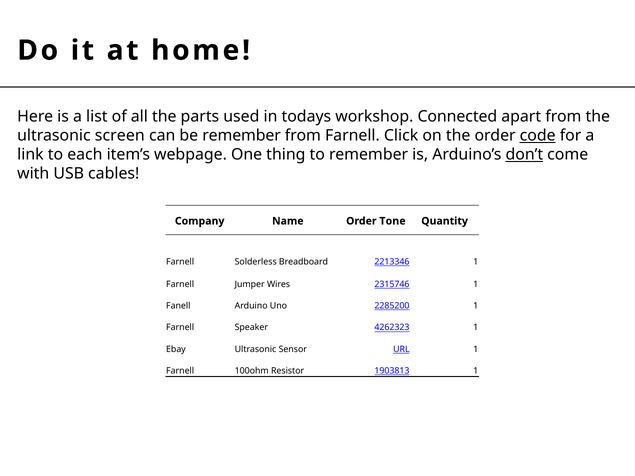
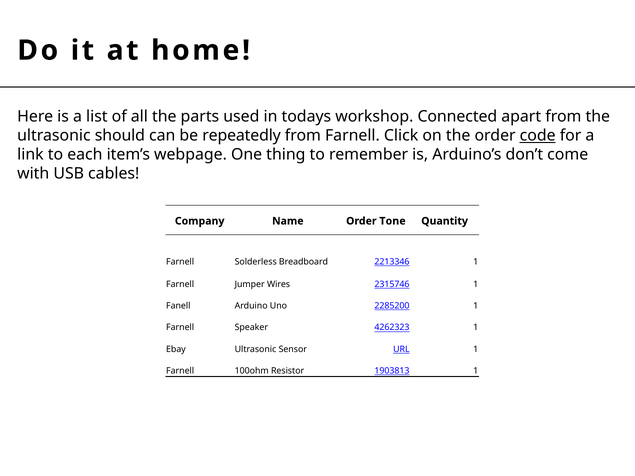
screen: screen -> should (120, 136)
be remember: remember -> repeatedly (242, 136)
don’t underline: present -> none (524, 155)
